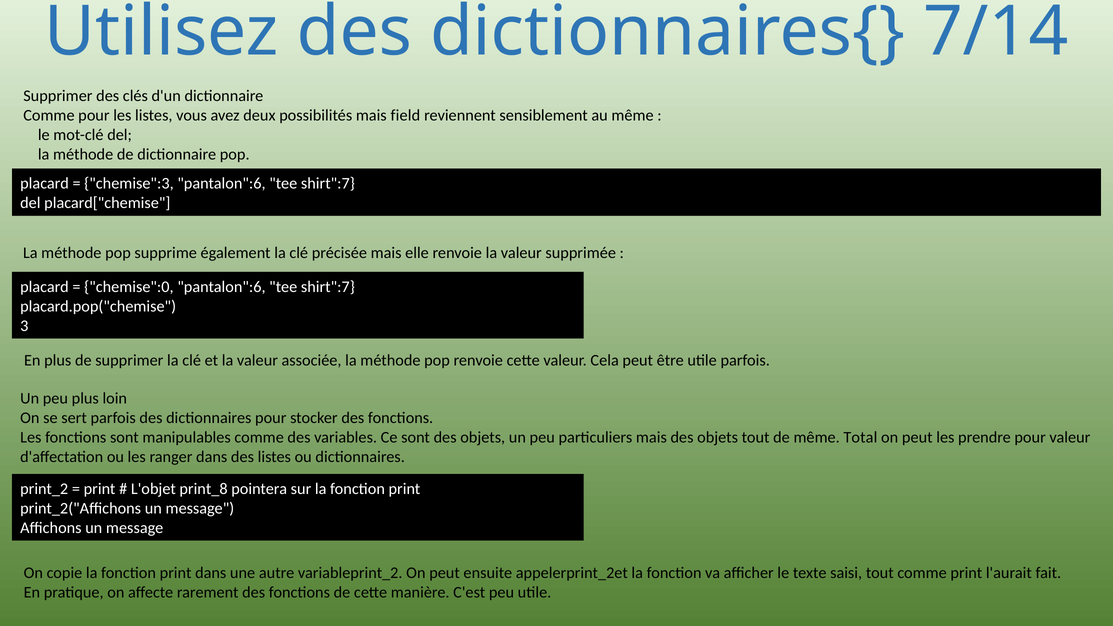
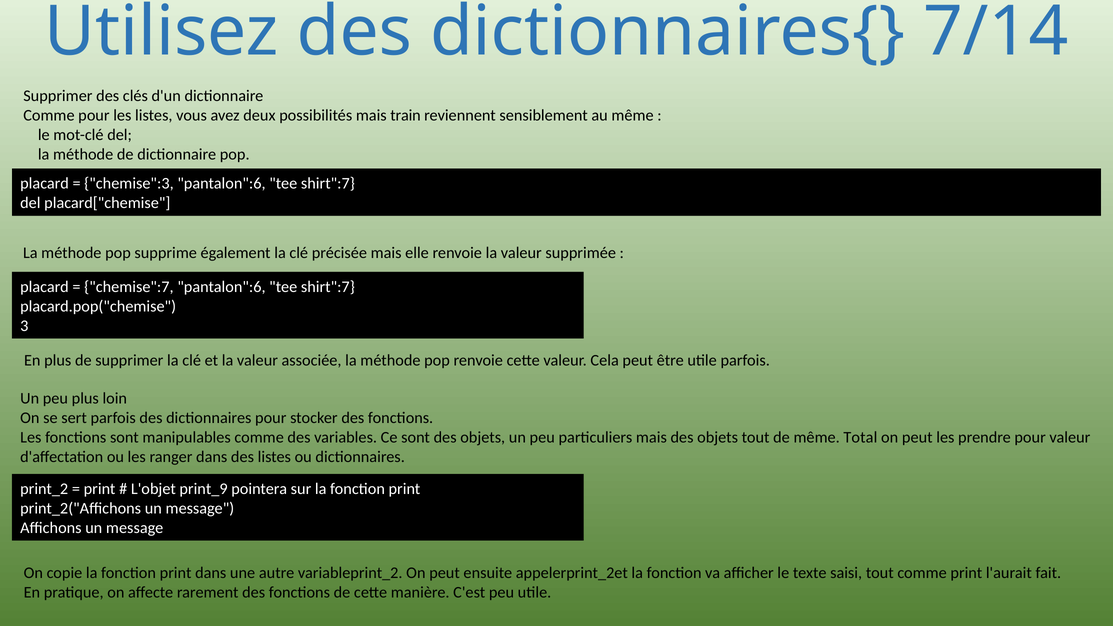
field: field -> train (406, 115)
chemise":0: chemise":0 -> chemise":7 (129, 287)
print_8: print_8 -> print_9 (204, 489)
